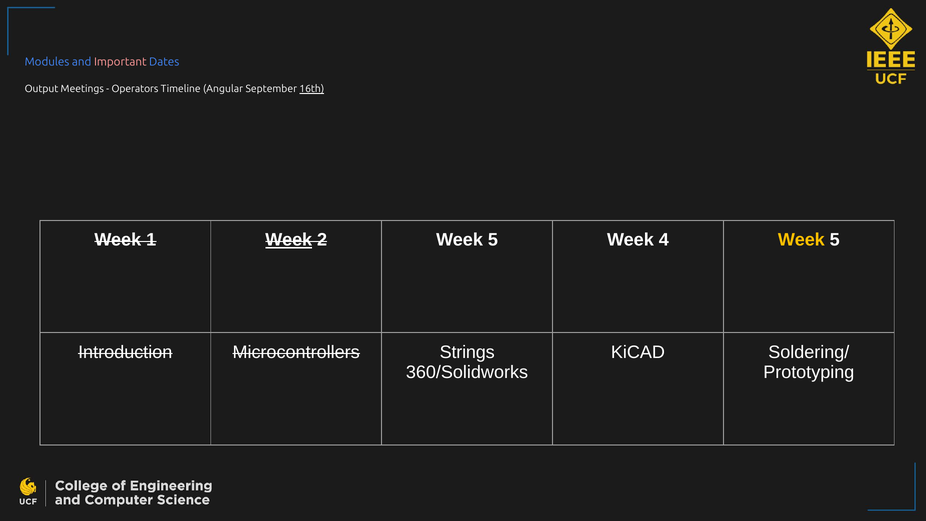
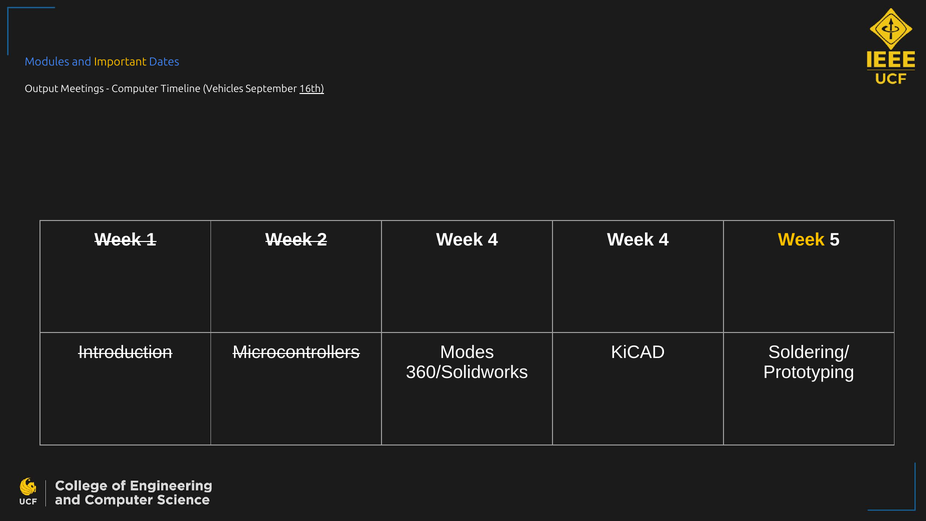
Important colour: pink -> yellow (120, 62)
Operators: Operators -> Computer (135, 89)
Angular: Angular -> Vehicles (223, 89)
Week underline: present -> none (289, 240)
2 Week 5: 5 -> 4 (493, 240)
Strings: Strings -> Modes (467, 352)
